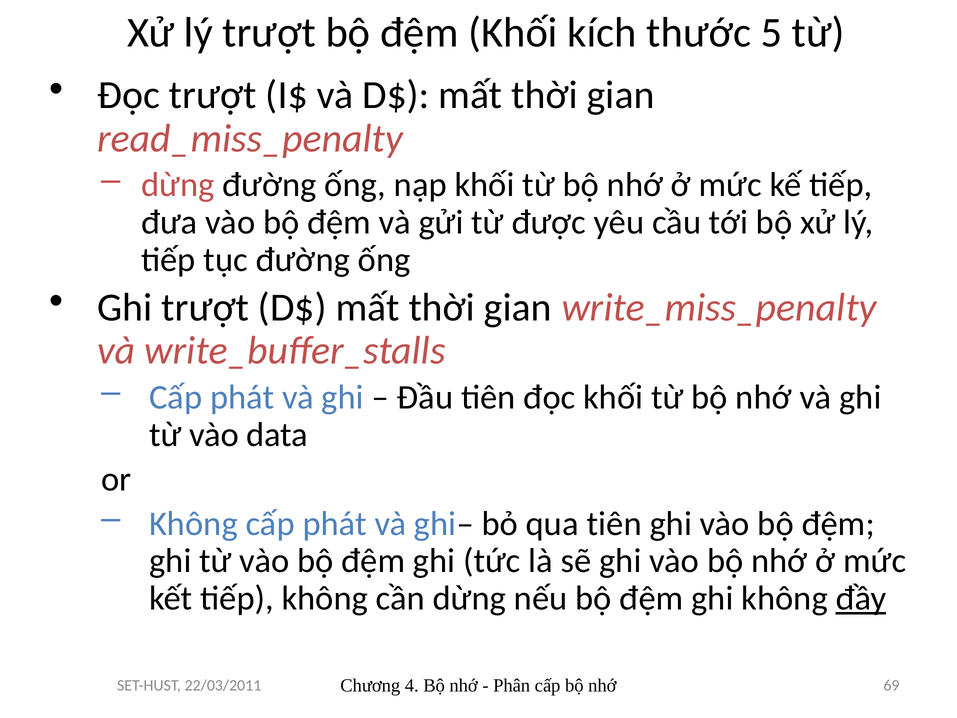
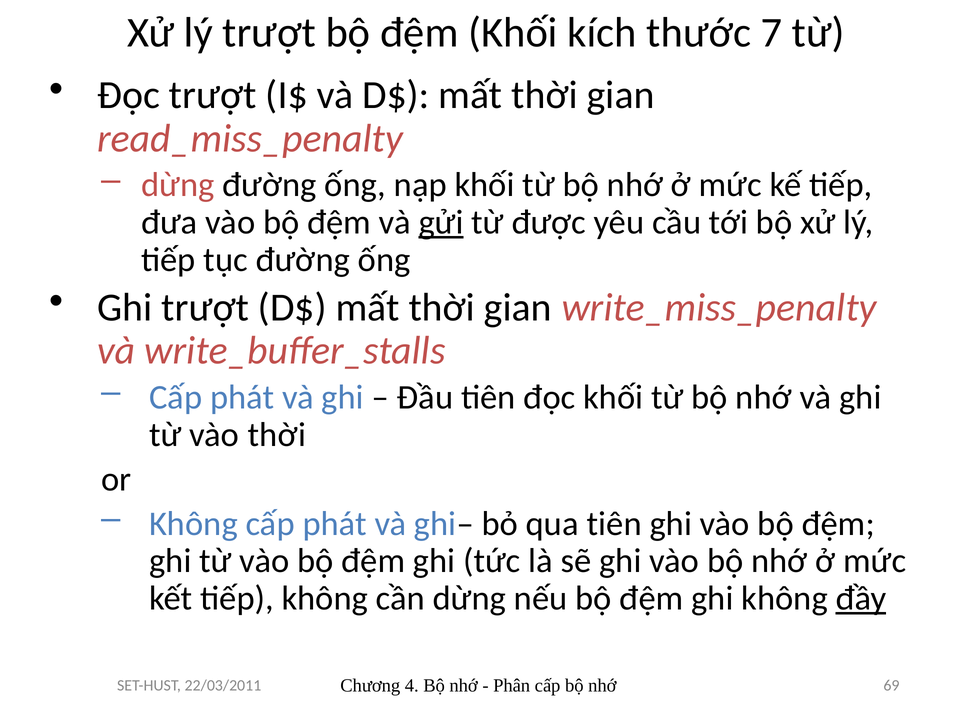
5: 5 -> 7 (772, 32)
gửi underline: none -> present (441, 222)
vào data: data -> thời (277, 435)
